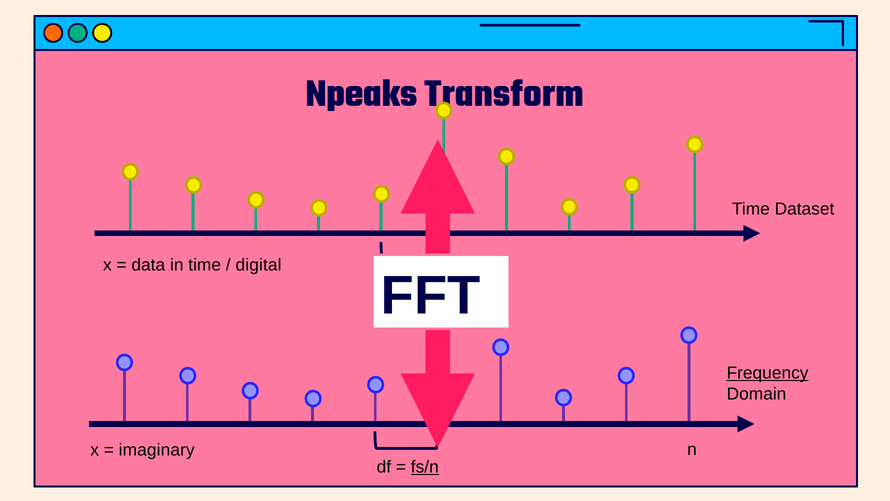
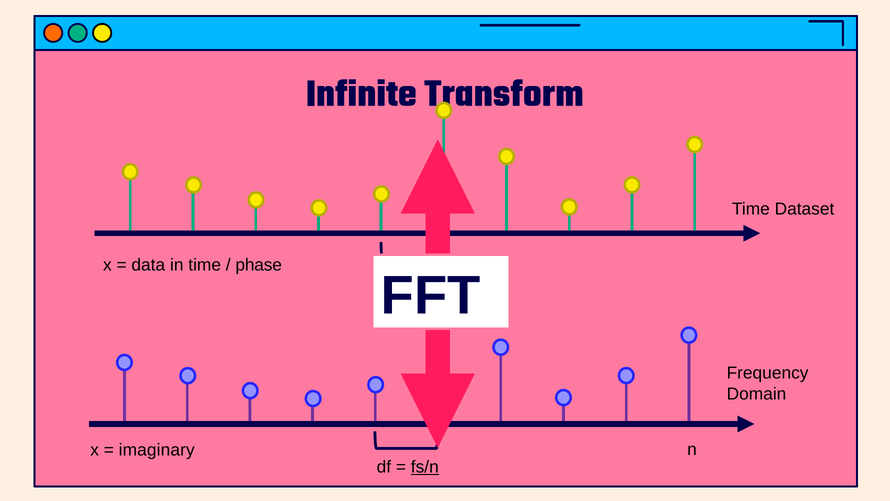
Npeaks: Npeaks -> Infinite (361, 93)
digital: digital -> phase (259, 265)
Frequency underline: present -> none (768, 373)
